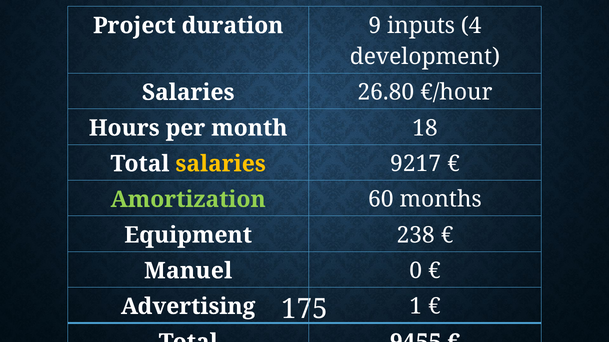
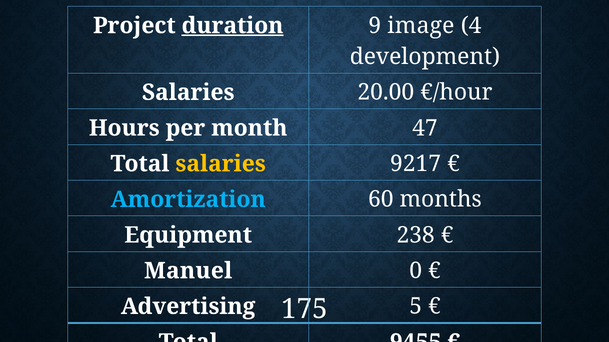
duration underline: none -> present (232, 26)
inputs: inputs -> image (421, 26)
26.80: 26.80 -> 20.00 (386, 93)
18: 18 -> 47 (425, 128)
Amortization colour: light green -> light blue (188, 200)
1: 1 -> 5 (416, 307)
